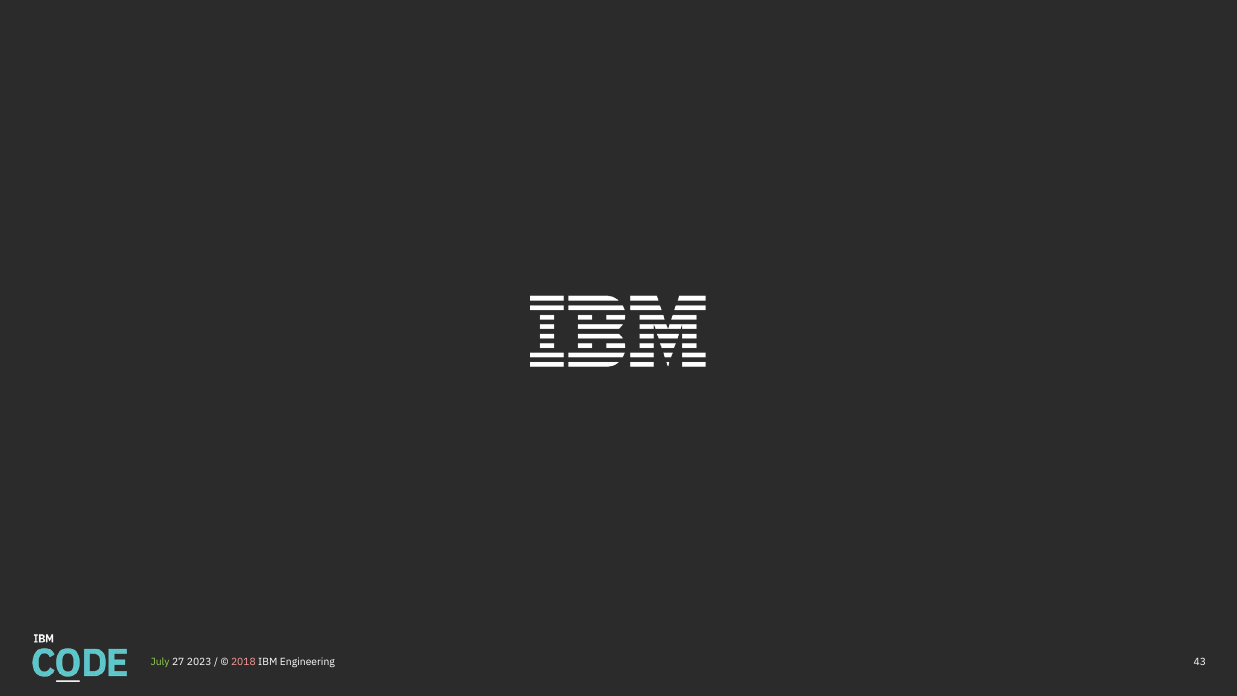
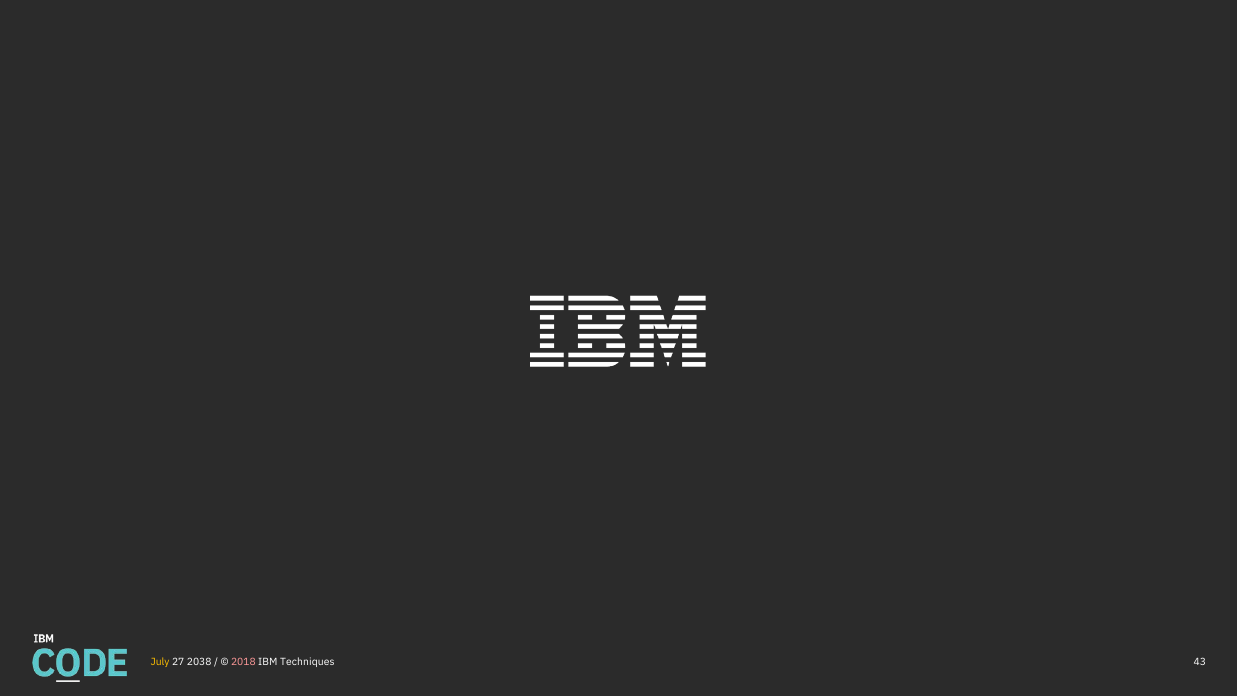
July colour: light green -> yellow (160, 662)
2023: 2023 -> 2038 (199, 662)
Engineering: Engineering -> Techniques (307, 662)
